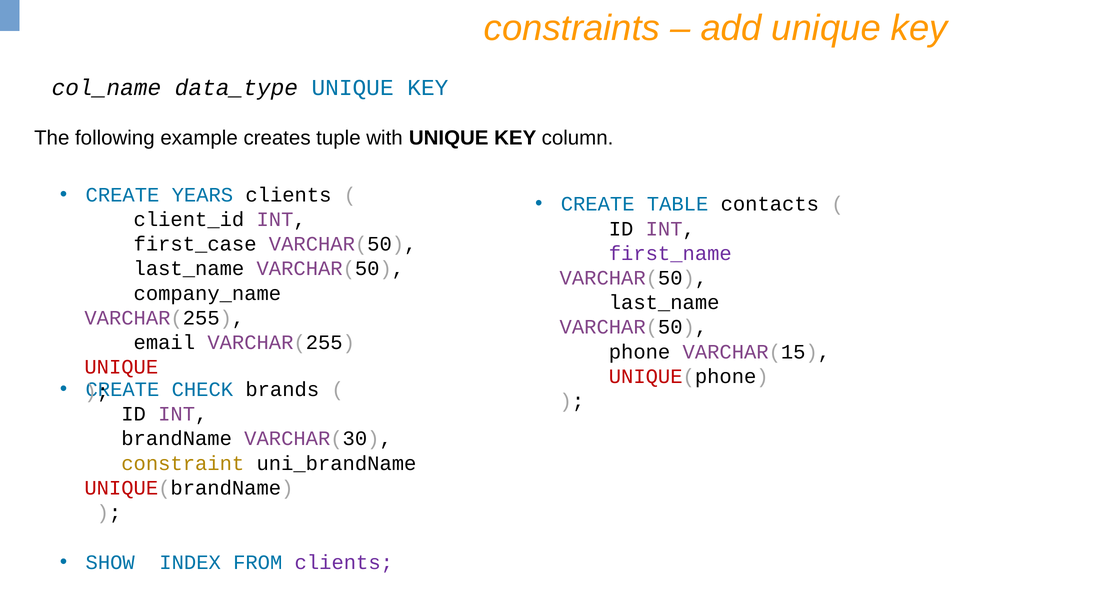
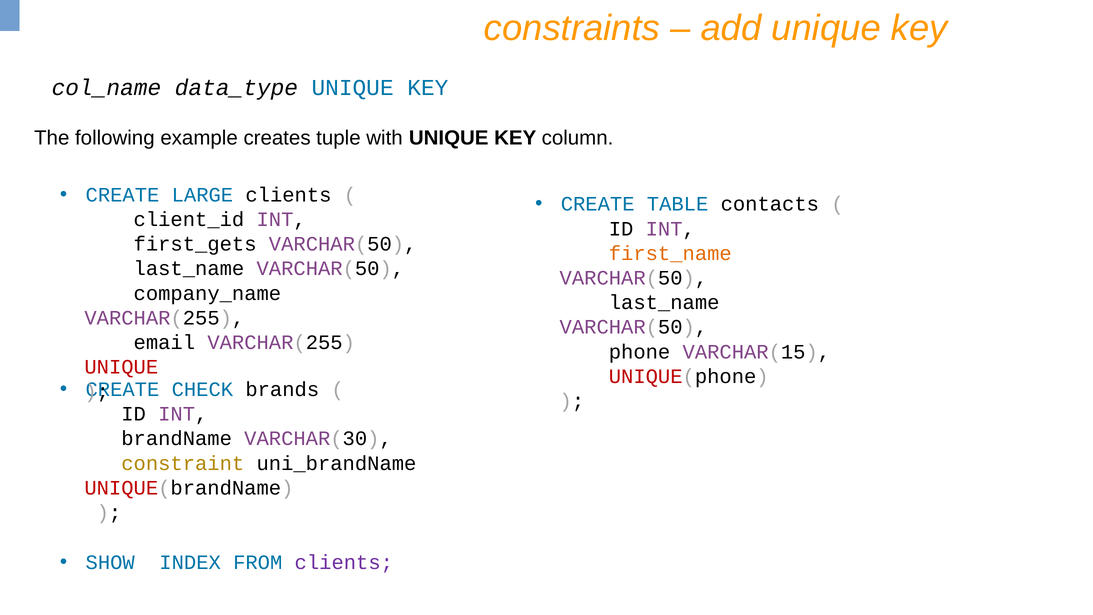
YEARS: YEARS -> LARGE (202, 195)
first_case: first_case -> first_gets (195, 244)
first_name colour: purple -> orange (670, 253)
